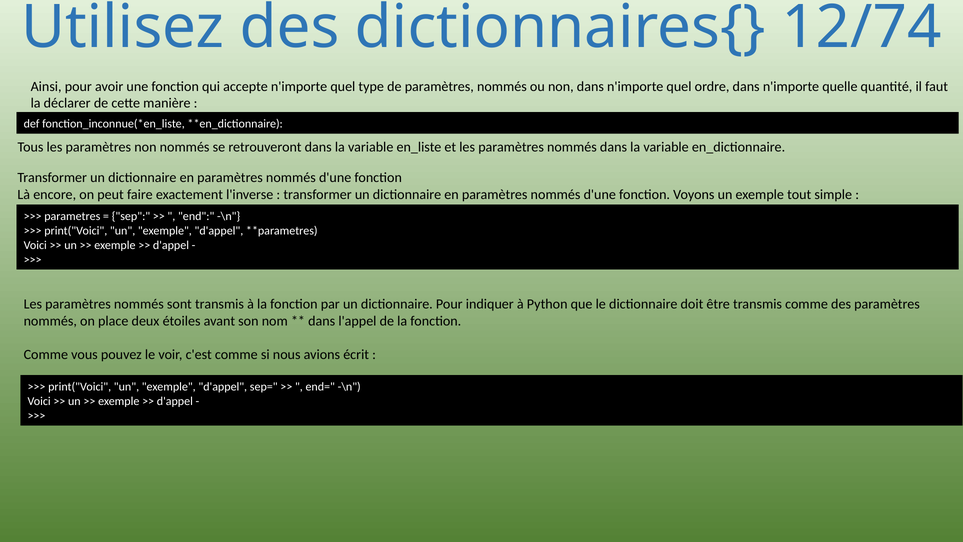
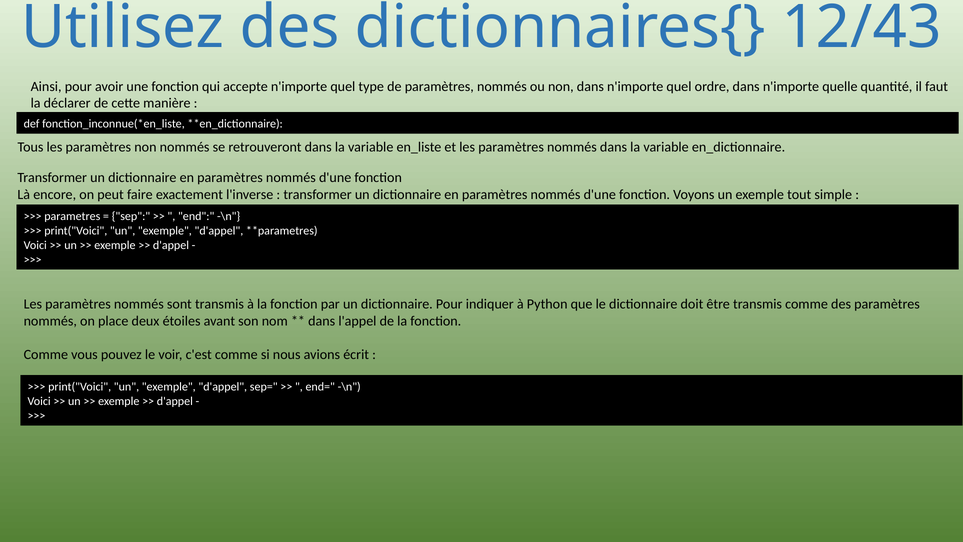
12/74: 12/74 -> 12/43 (862, 28)
